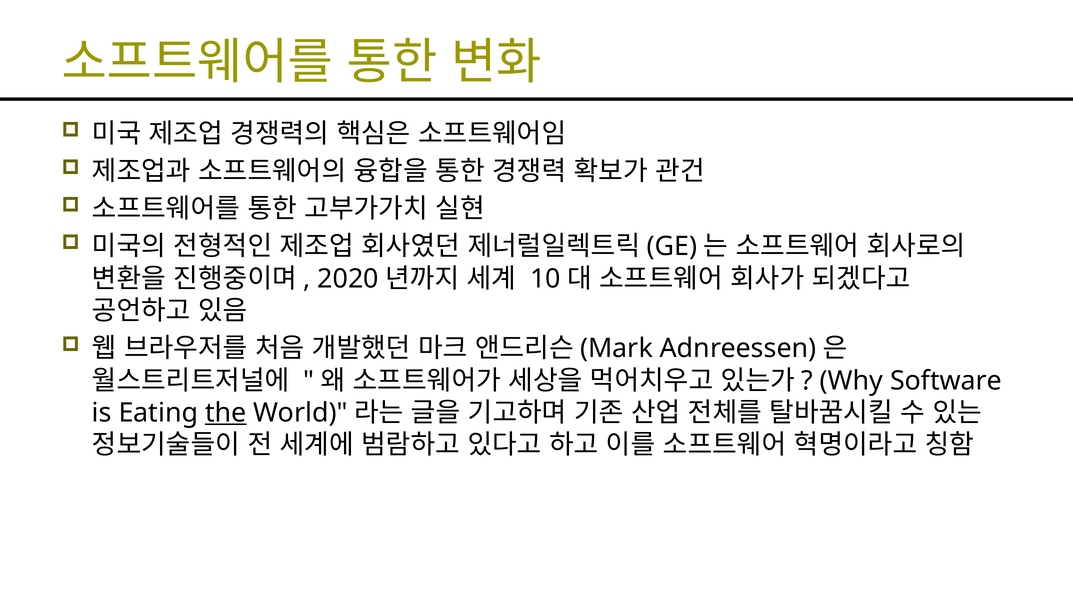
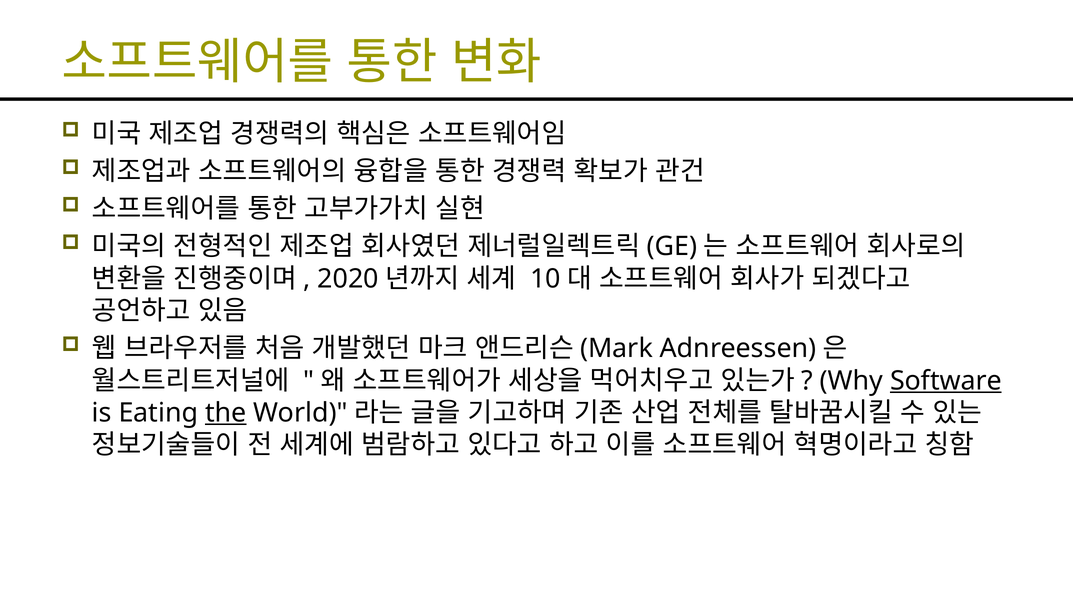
Software underline: none -> present (946, 380)
